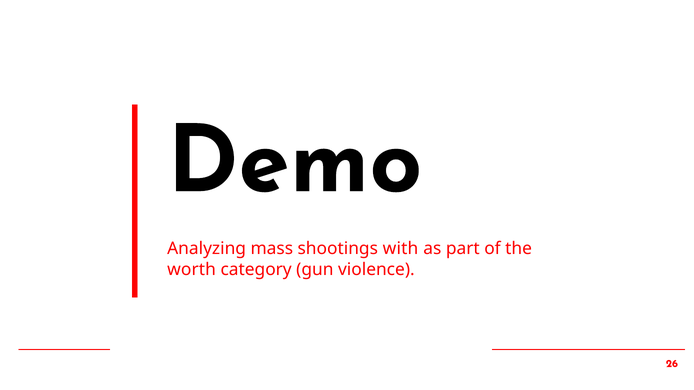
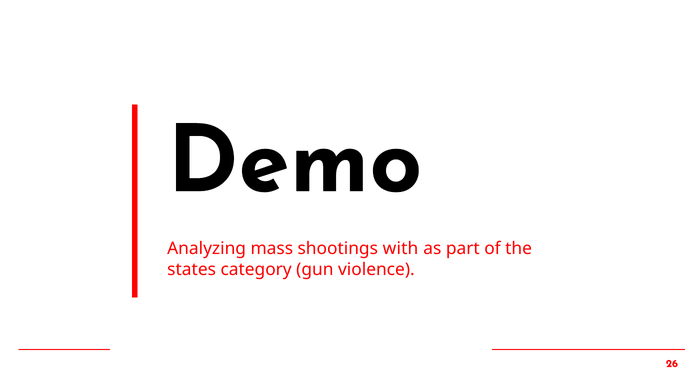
worth: worth -> states (192, 270)
